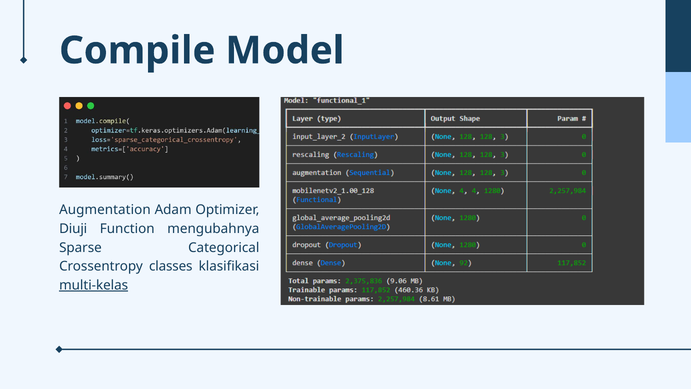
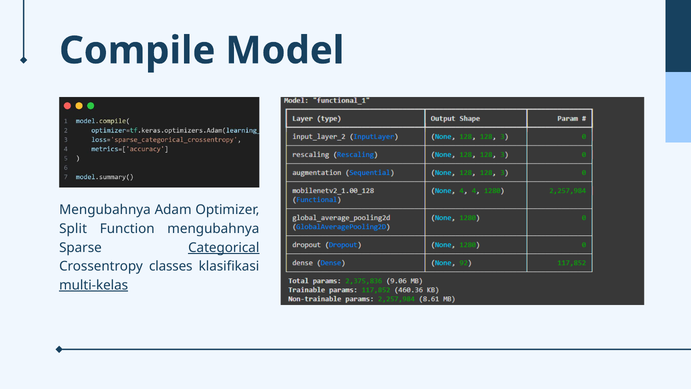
Augmentation: Augmentation -> Mengubahnya (105, 210)
Diuji: Diuji -> Split (73, 229)
Categorical underline: none -> present (224, 247)
